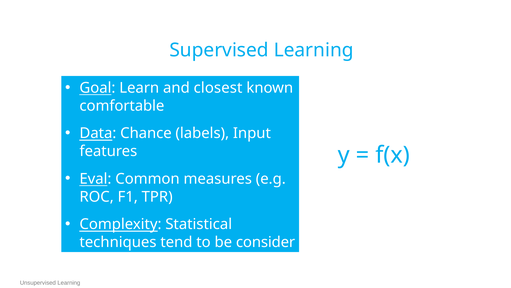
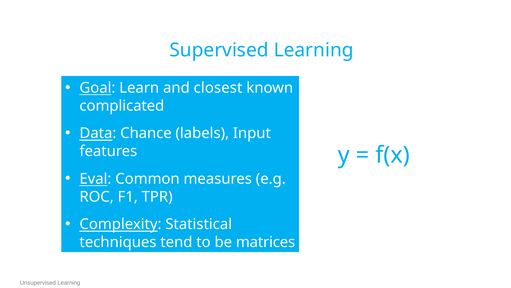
comfortable: comfortable -> complicated (122, 106)
consider: consider -> matrices (266, 242)
